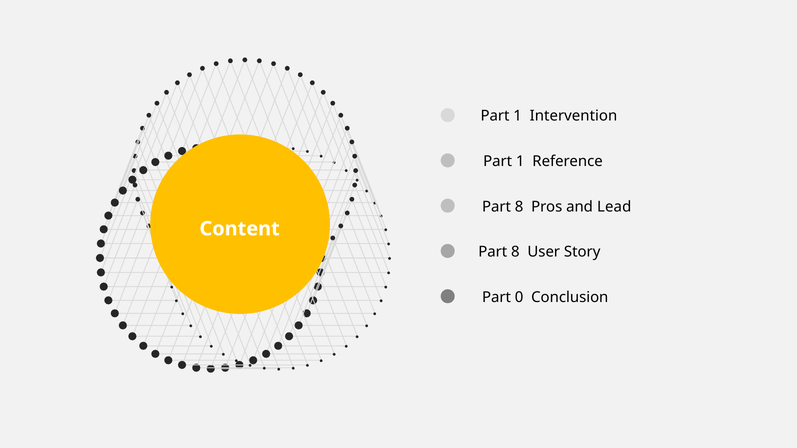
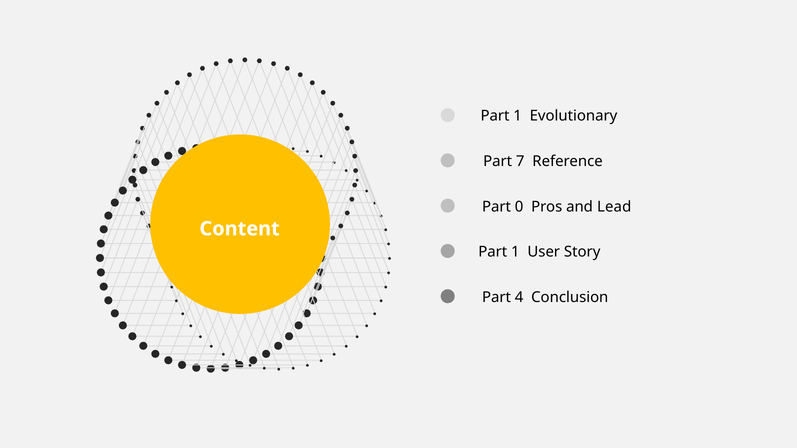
Intervention: Intervention -> Evolutionary (574, 116)
1: 1 -> 7 (520, 161)
8: 8 -> 0 (519, 207)
8: 8 -> 1 (515, 252)
0: 0 -> 4 (519, 297)
